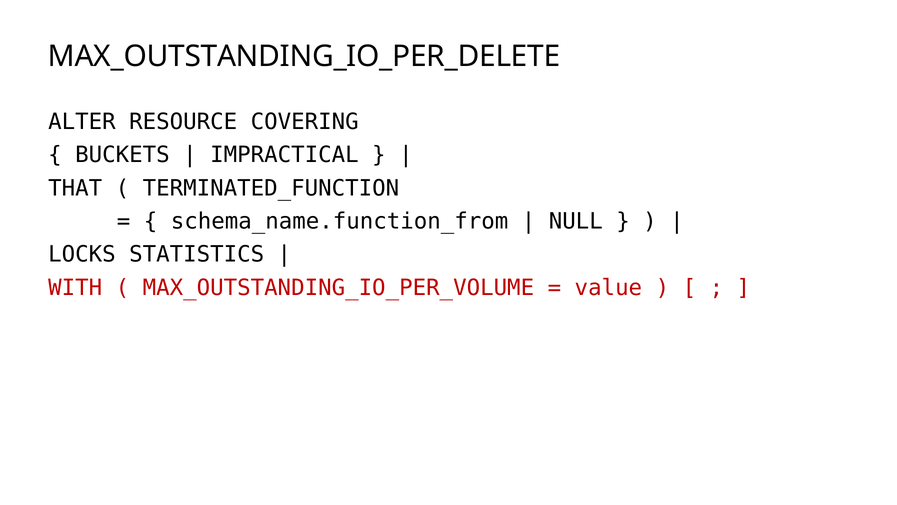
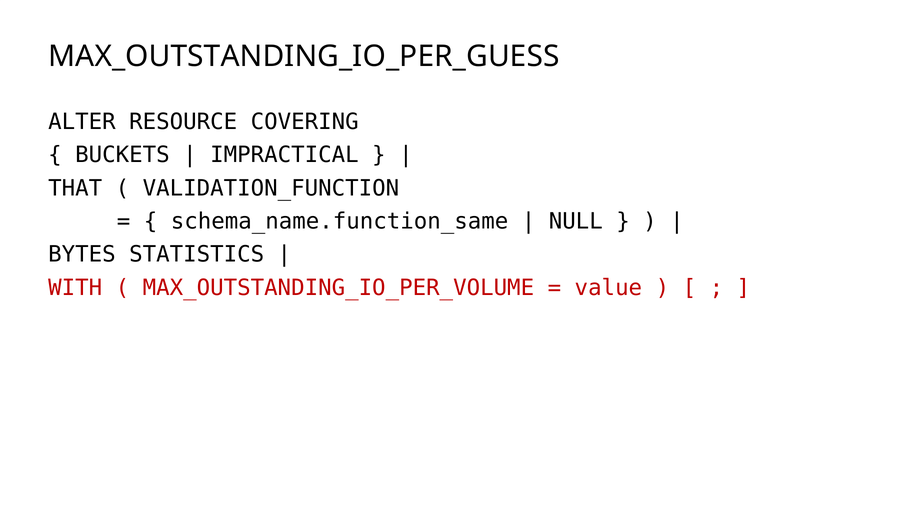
MAX_OUTSTANDING_IO_PER_DELETE: MAX_OUTSTANDING_IO_PER_DELETE -> MAX_OUTSTANDING_IO_PER_GUESS (304, 56)
TERMINATED_FUNCTION: TERMINATED_FUNCTION -> VALIDATION_FUNCTION (271, 188)
schema_name.function_from: schema_name.function_from -> schema_name.function_same (340, 221)
LOCKS: LOCKS -> BYTES (82, 254)
